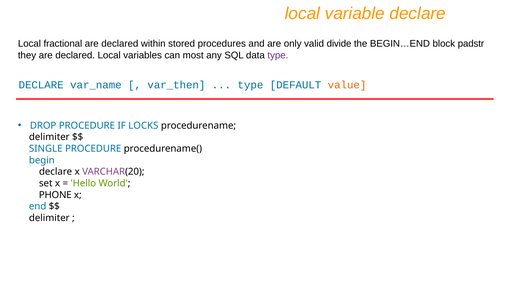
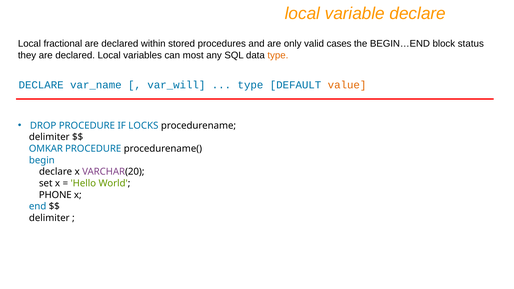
divide: divide -> cases (339, 44)
padstr: padstr -> status (471, 44)
type colour: purple -> orange (278, 55)
var_then: var_then -> var_will (176, 85)
SINGLE: SINGLE -> OMKAR (46, 149)
